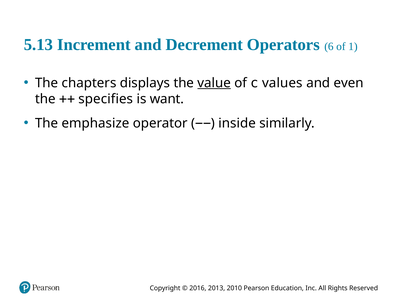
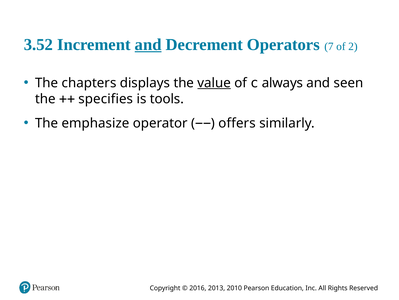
5.13: 5.13 -> 3.52 (38, 44)
and underline: none -> present (148, 44)
6: 6 -> 7 (329, 46)
1: 1 -> 2 (353, 46)
values: values -> always (282, 83)
even: even -> seen (349, 83)
want: want -> tools (167, 99)
inside: inside -> offers (237, 123)
